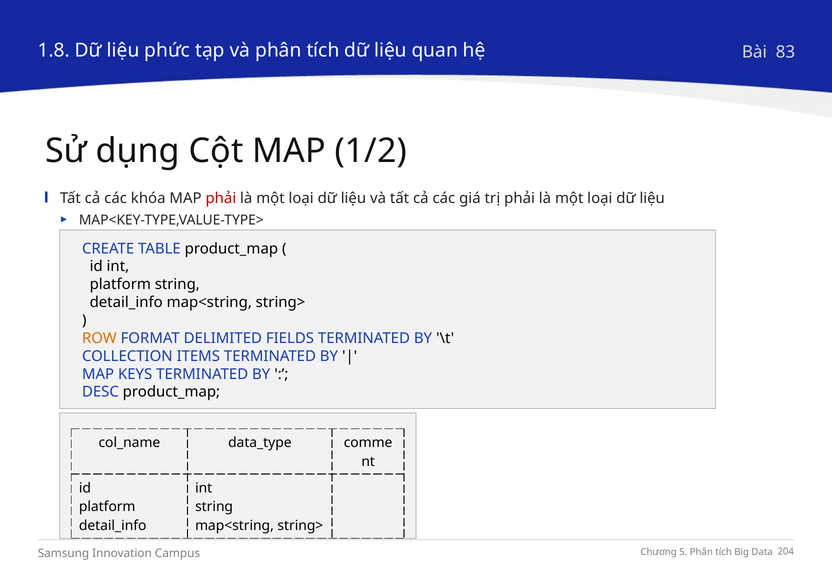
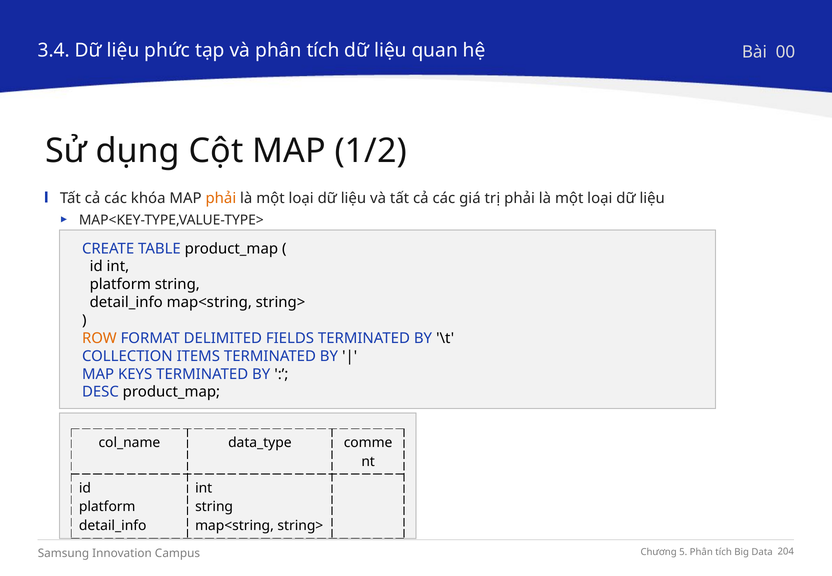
1.8: 1.8 -> 3.4 (54, 50)
83: 83 -> 00 (785, 52)
phải colour: red -> orange (221, 198)
